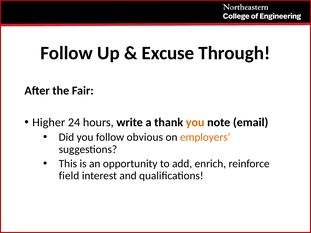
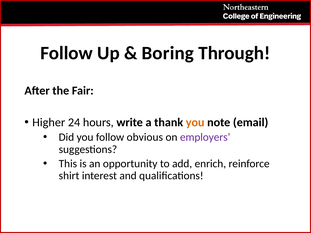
Excuse: Excuse -> Boring (168, 53)
employers colour: orange -> purple (205, 137)
field: field -> shirt (69, 176)
